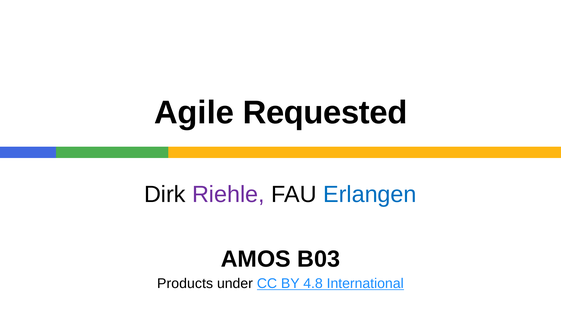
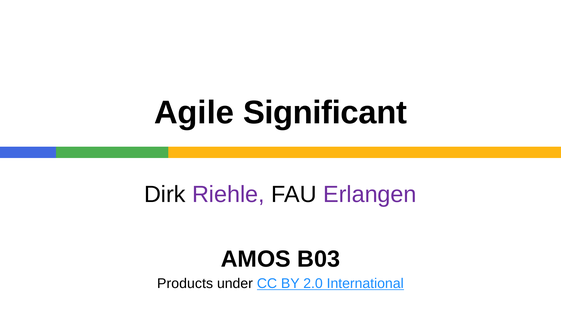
Requested: Requested -> Significant (325, 112)
Erlangen colour: blue -> purple (370, 194)
4.8: 4.8 -> 2.0 (313, 283)
